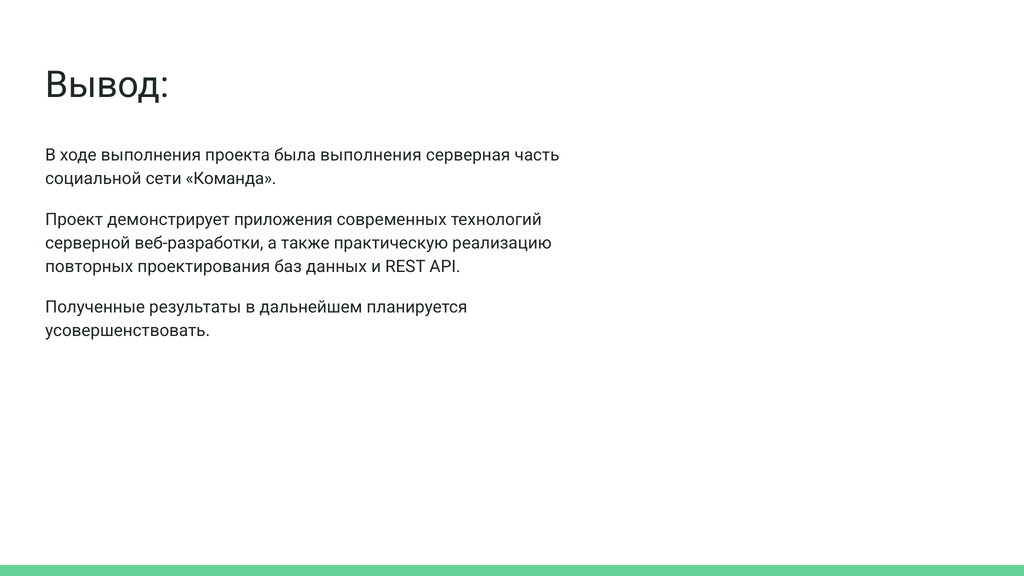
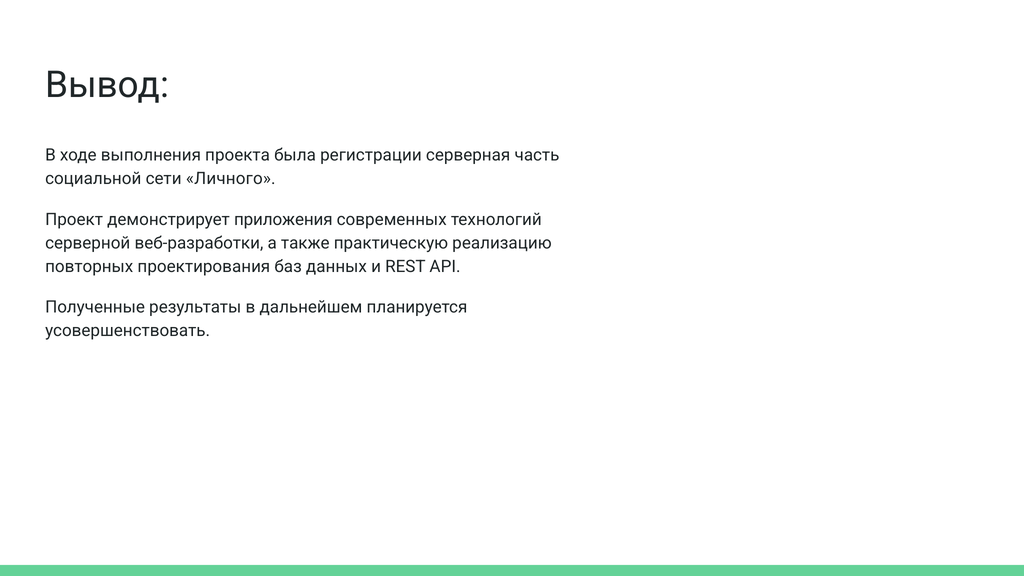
была выполнения: выполнения -> регистрации (371, 155)
Команда: Команда -> Личного (231, 179)
